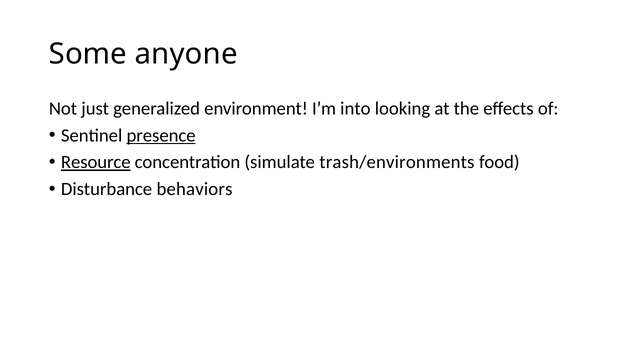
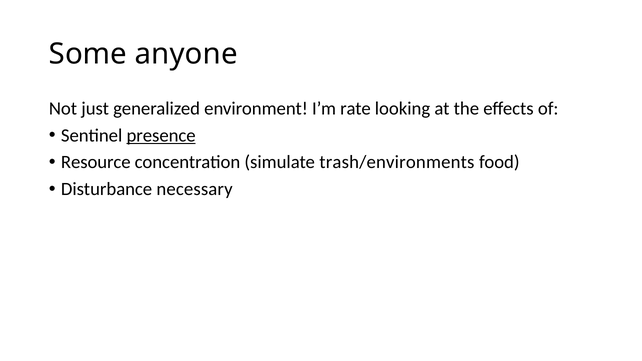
into: into -> rate (355, 109)
Resource underline: present -> none (96, 162)
behaviors: behaviors -> necessary (195, 189)
